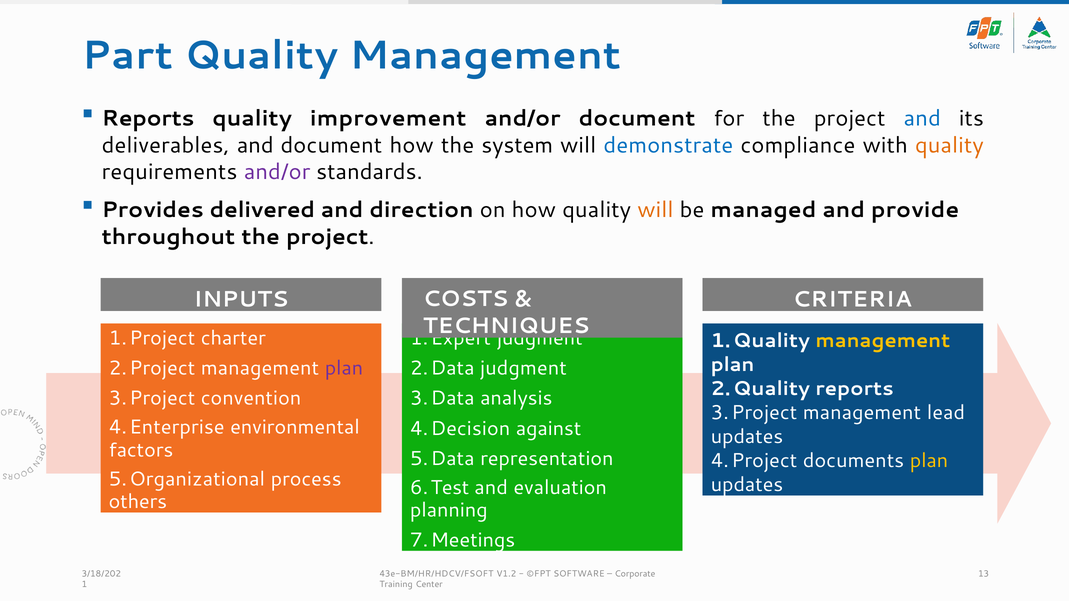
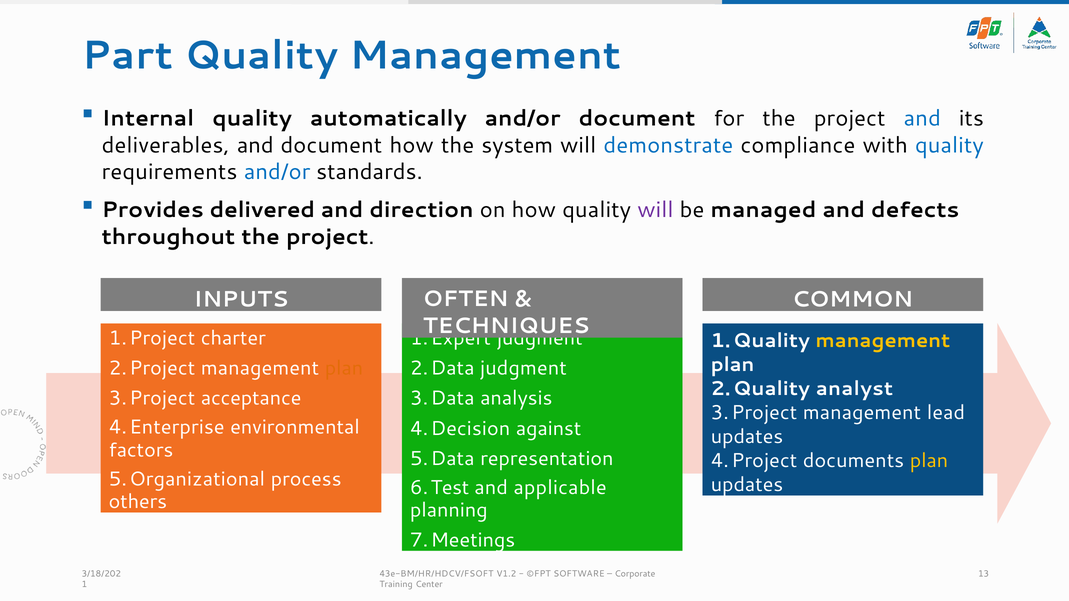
Reports: Reports -> Internal (148, 119)
improvement: improvement -> automatically (388, 119)
quality colour: orange -> blue (949, 145)
and/or colour: purple -> blue (277, 172)
will colour: orange -> purple (655, 210)
provide: provide -> defects (915, 210)
COSTS: COSTS -> OFTEN (466, 299)
CRITERIA: CRITERIA -> COMMON (852, 299)
plan colour: purple -> orange (344, 369)
reports: reports -> analyst (854, 389)
convention: convention -> acceptance (251, 398)
evaluation: evaluation -> applicable (560, 488)
